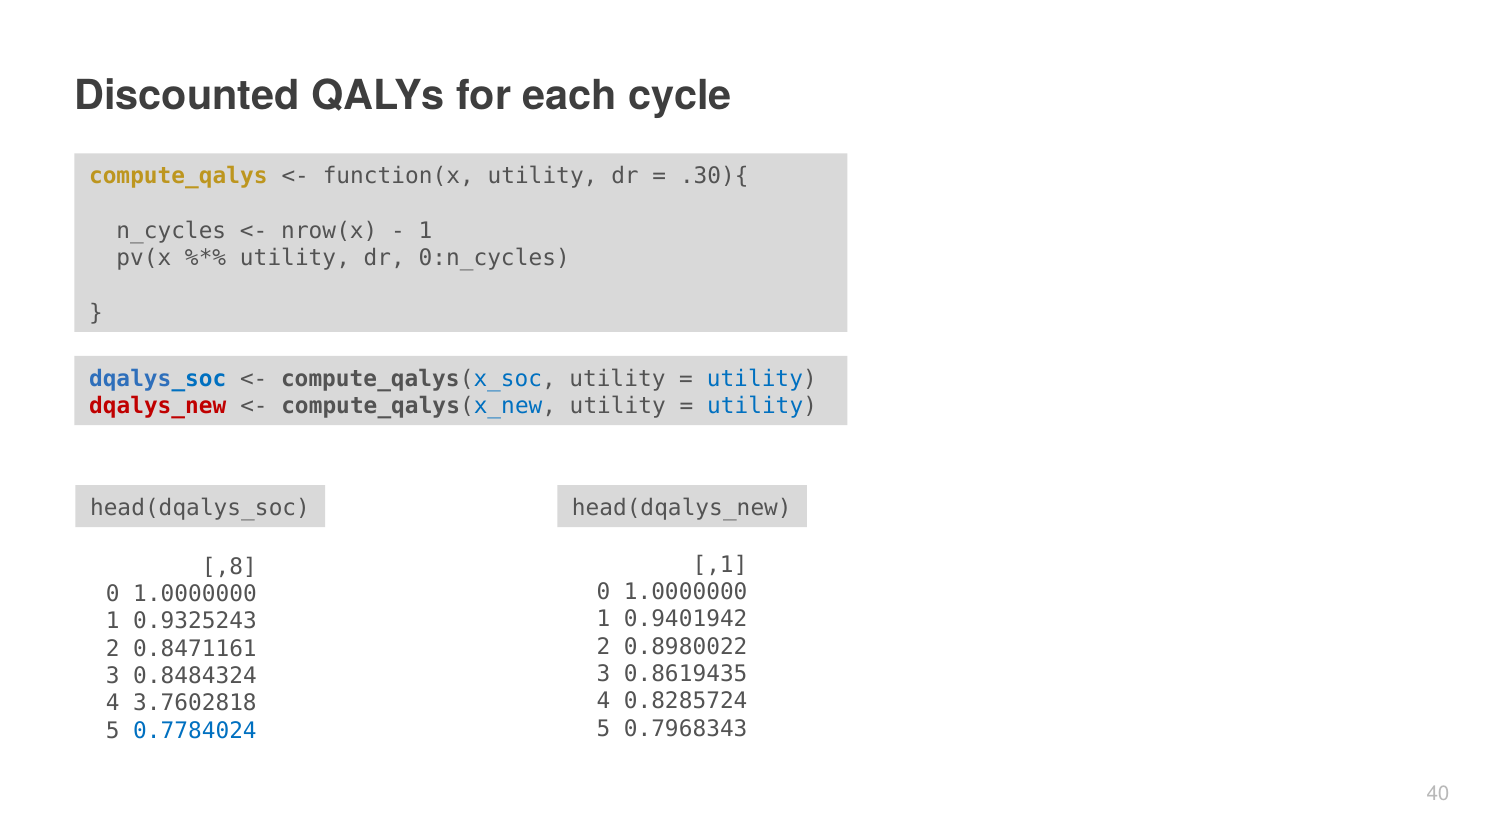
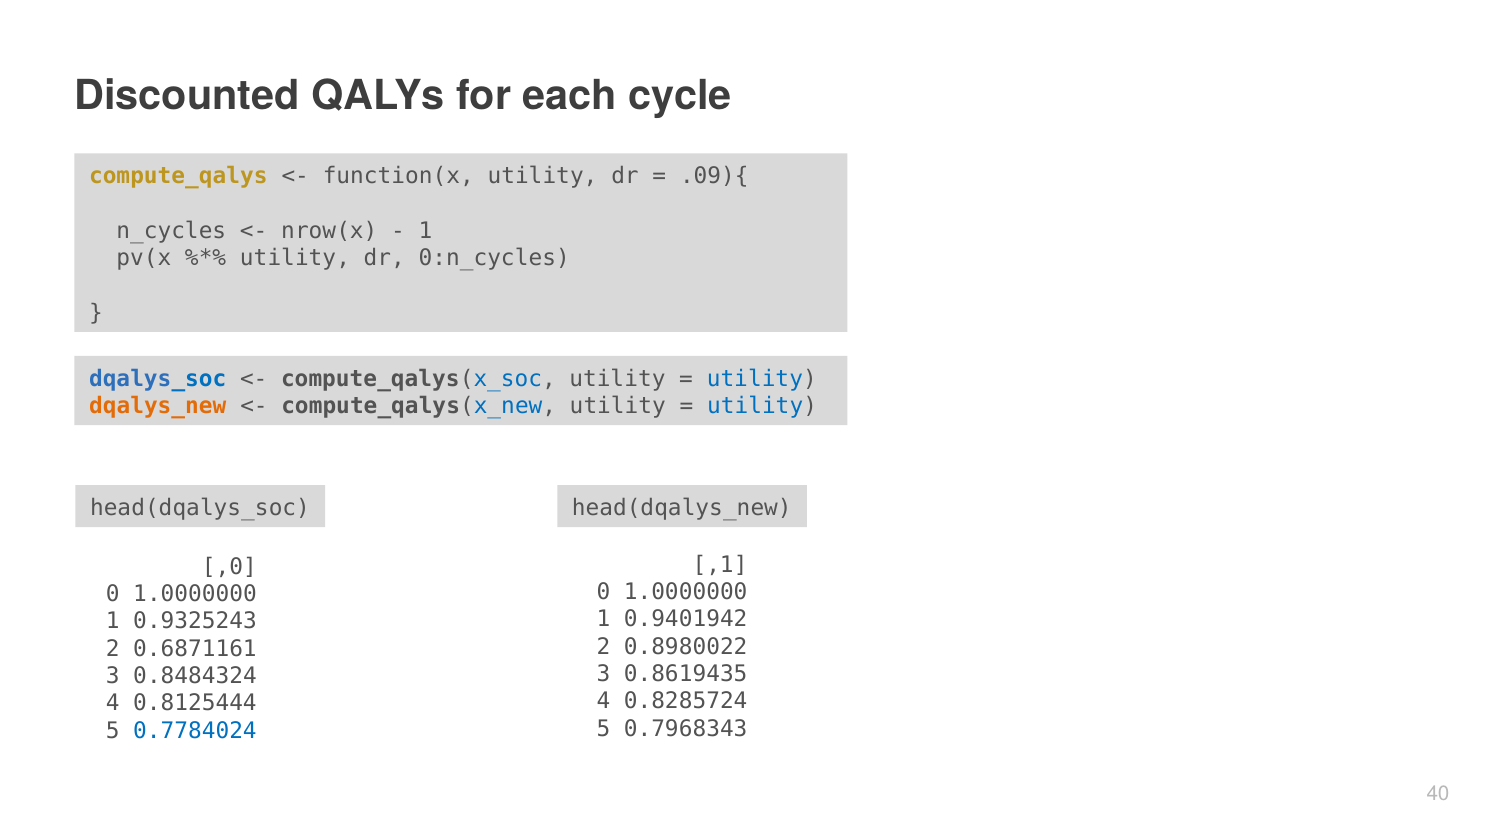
.30){: .30){ -> .09){ (714, 176)
dqalys_new colour: red -> orange (158, 406)
,8: ,8 -> ,0 (229, 567)
0.8471161: 0.8471161 -> 0.6871161 (195, 649)
3.7602818: 3.7602818 -> 0.8125444 (195, 703)
